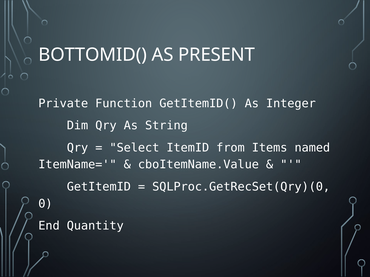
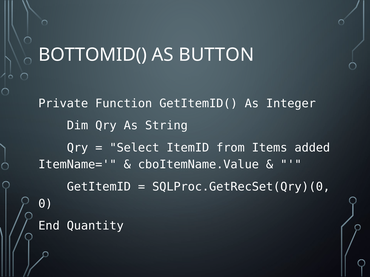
PRESENT: PRESENT -> BUTTON (216, 55)
named: named -> added (312, 148)
